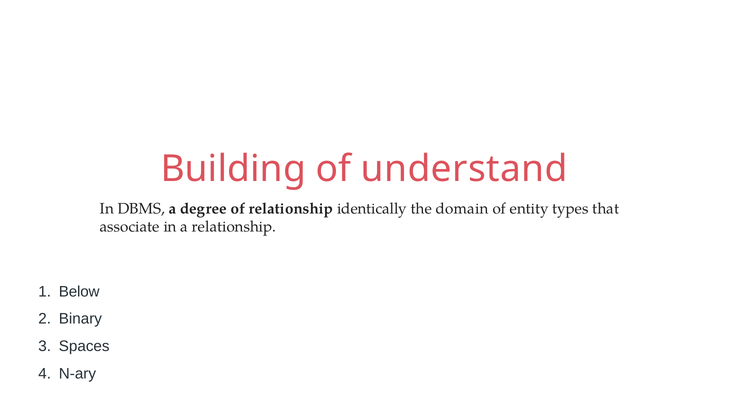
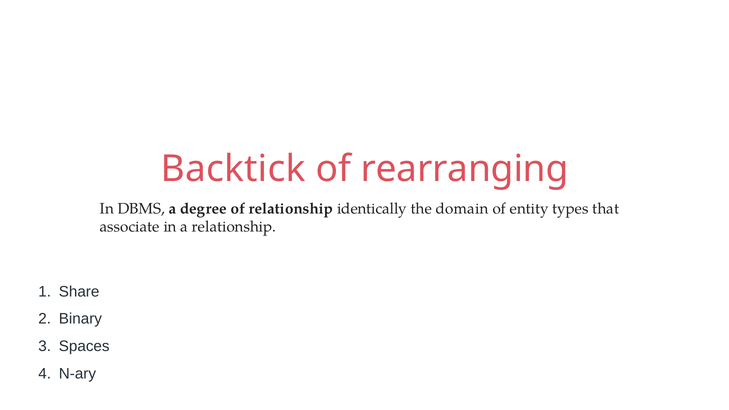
Building: Building -> Backtick (233, 169)
understand: understand -> rearranging (465, 169)
Below: Below -> Share (79, 292)
